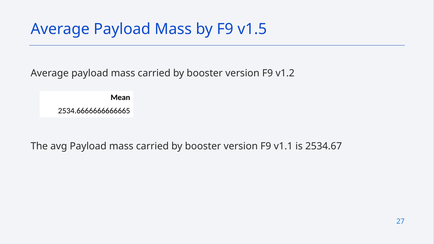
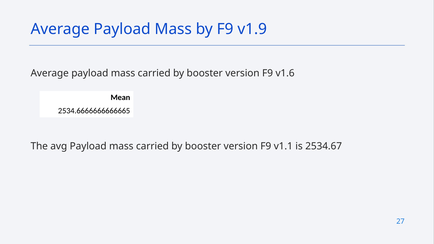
v1.5: v1.5 -> v1.9 (252, 29)
v1.2: v1.2 -> v1.6 (285, 73)
